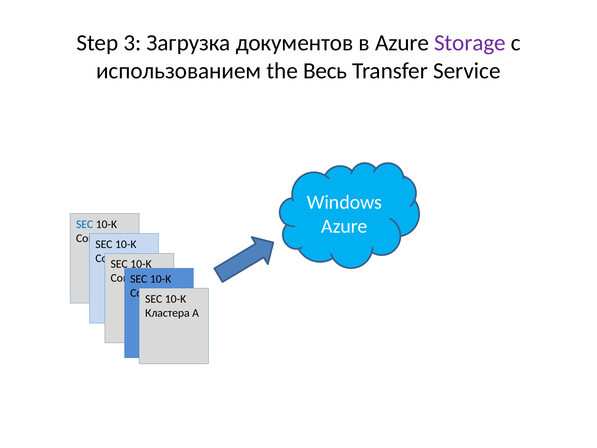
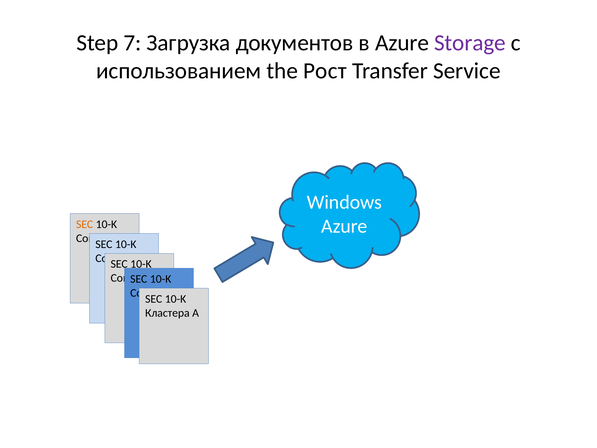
3: 3 -> 7 (132, 43)
Весь: Весь -> Рост (325, 71)
SEC colour: blue -> orange (85, 224)
